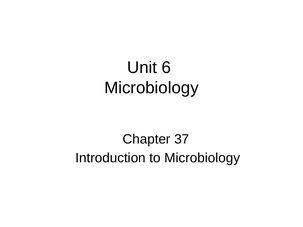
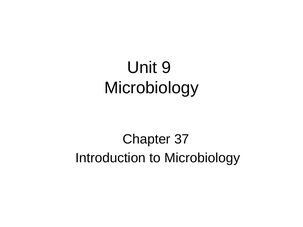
6: 6 -> 9 (166, 68)
